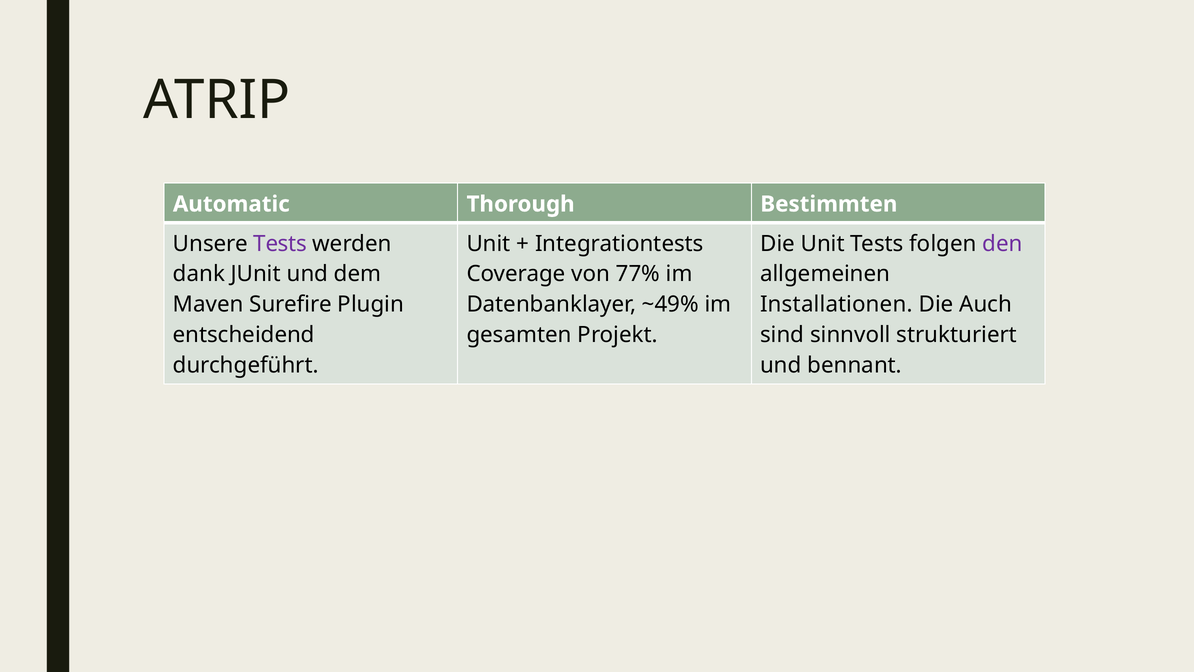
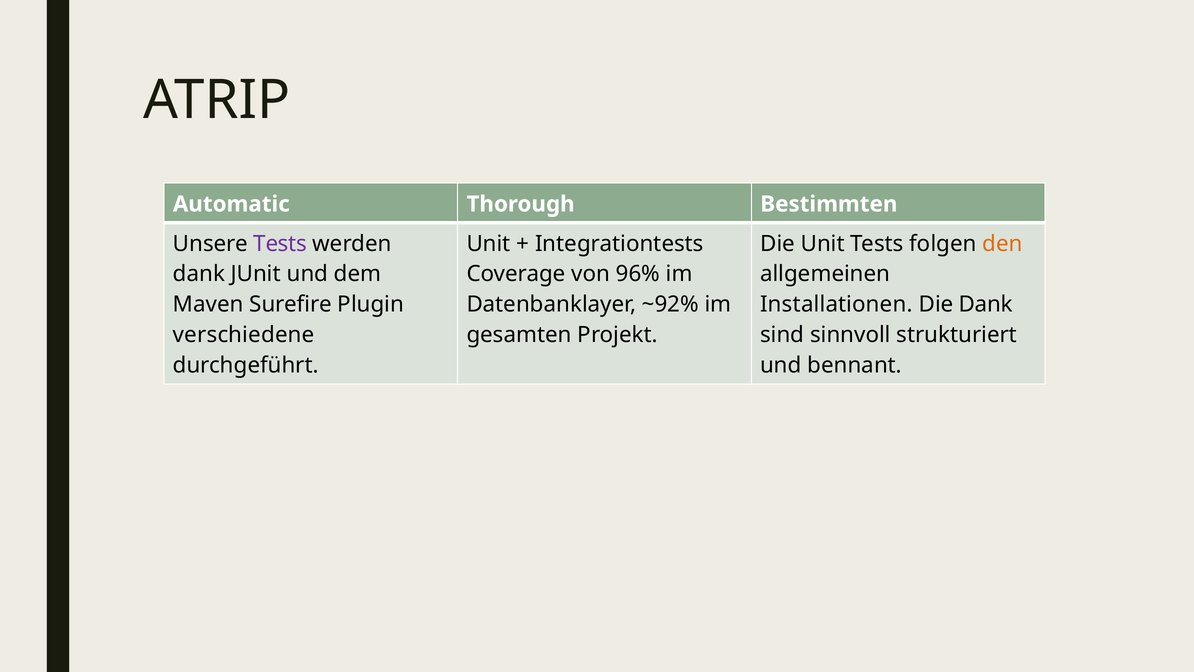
den colour: purple -> orange (1002, 243)
77%: 77% -> 96% (638, 274)
~49%: ~49% -> ~92% (670, 304)
Die Auch: Auch -> Dank (986, 304)
entscheidend: entscheidend -> verschiedene (244, 335)
